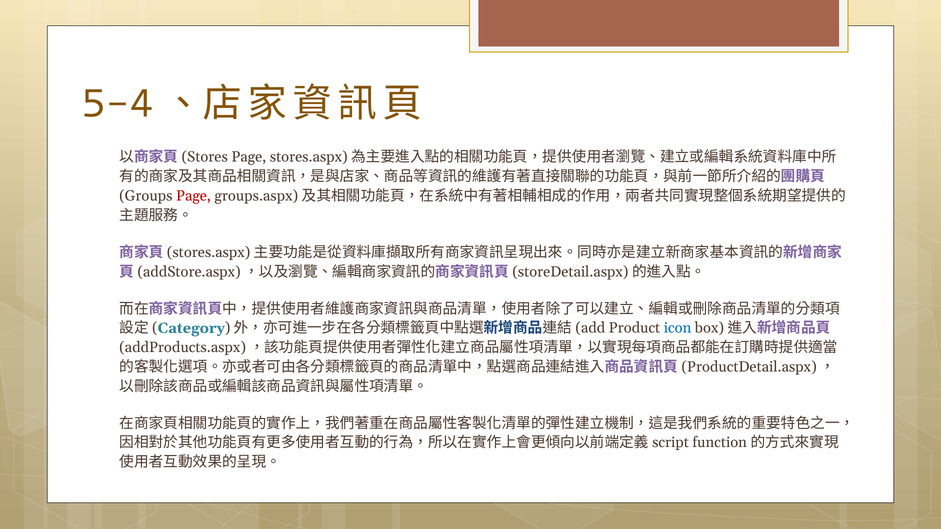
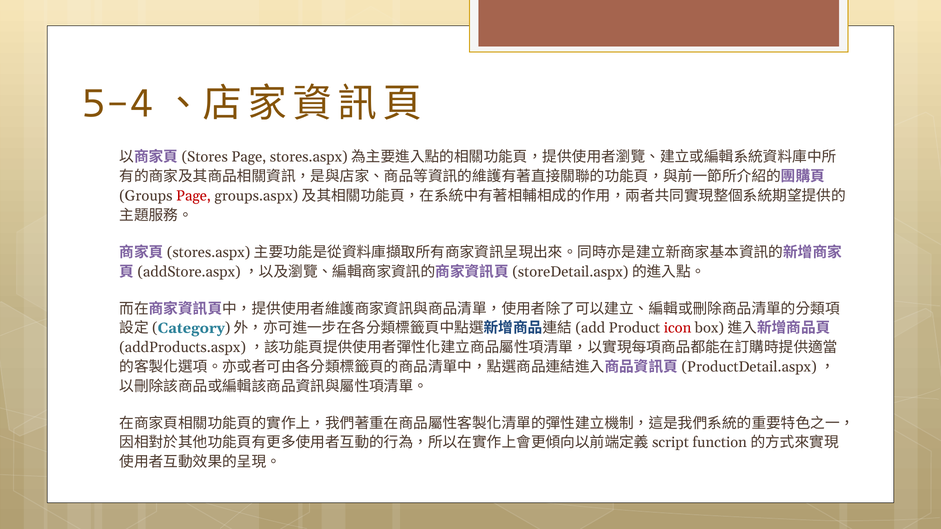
icon colour: blue -> red (678, 328)
